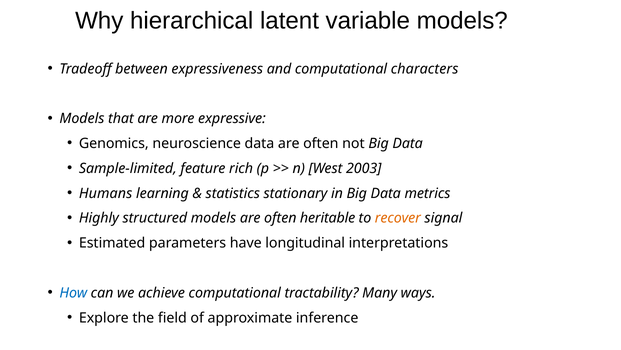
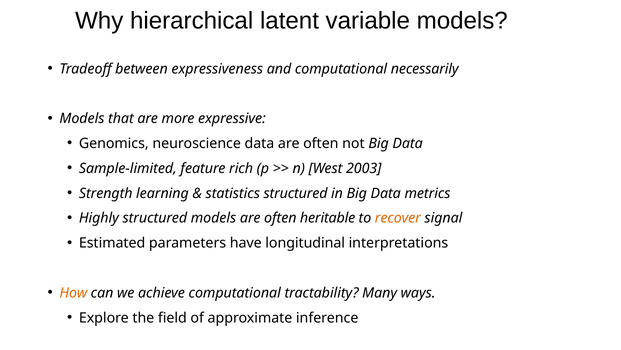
characters: characters -> necessarily (425, 69)
Humans: Humans -> Strength (106, 193)
statistics stationary: stationary -> structured (296, 193)
How colour: blue -> orange (73, 292)
